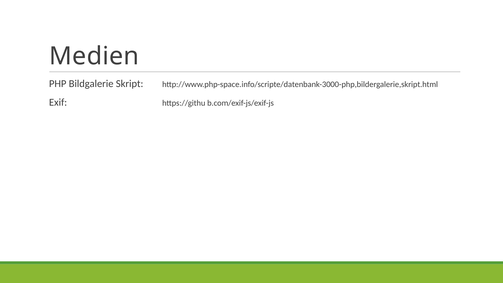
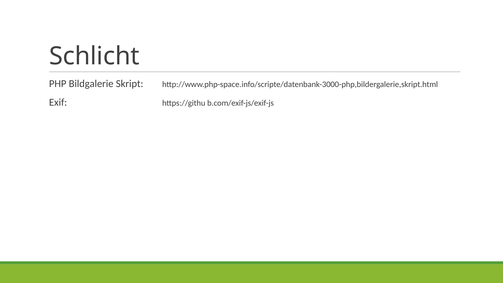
Medien: Medien -> Schlicht (94, 56)
